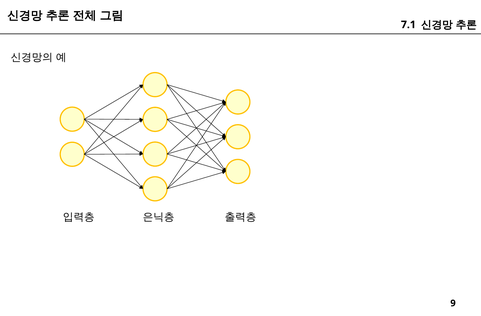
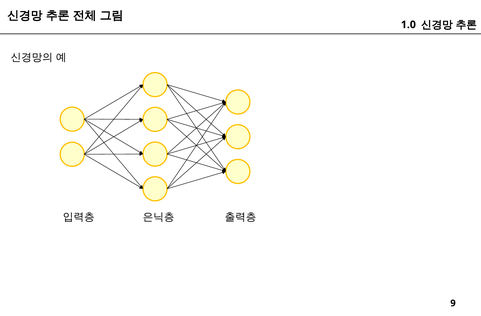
7.1: 7.1 -> 1.0 (408, 25)
